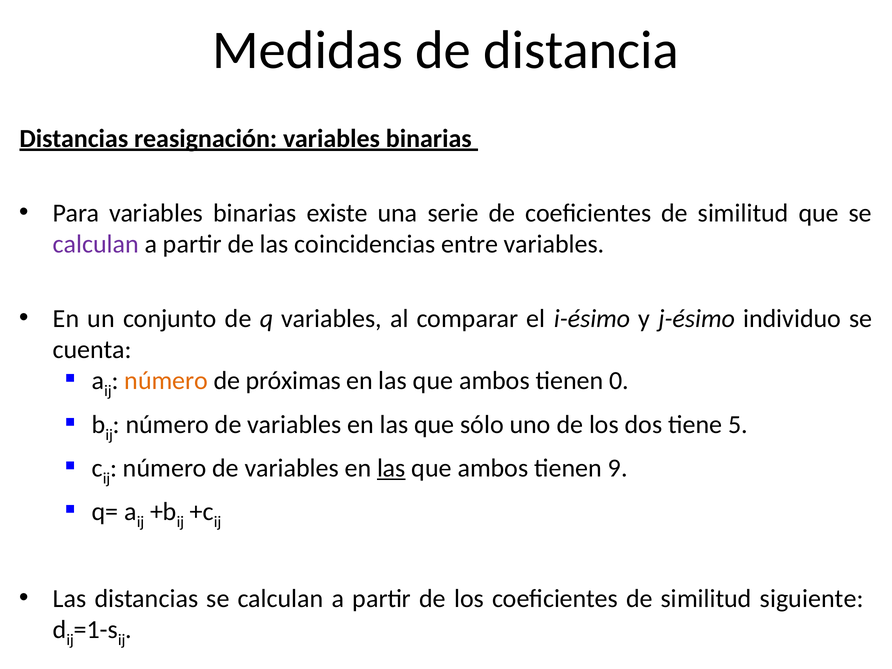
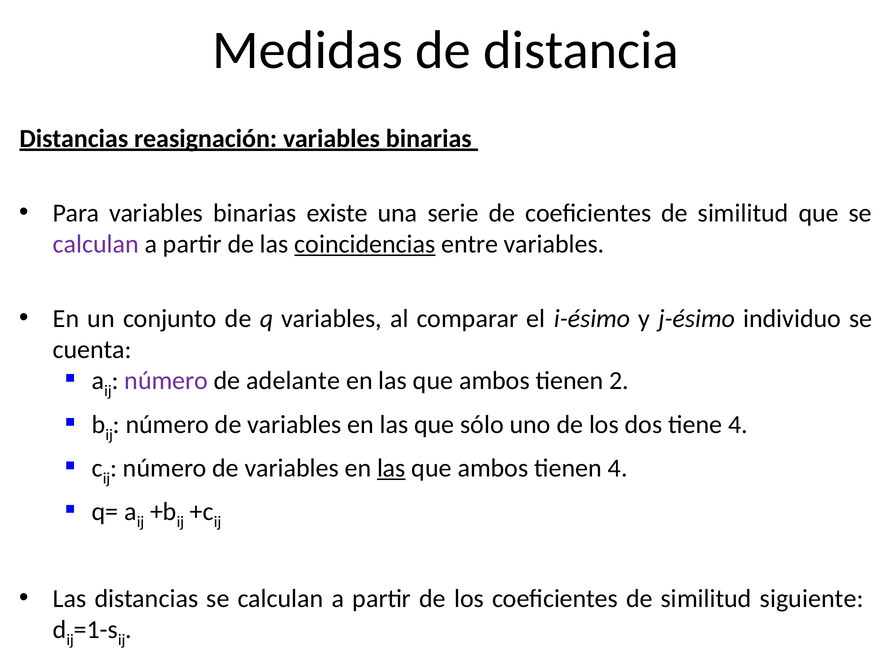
coincidencias underline: none -> present (365, 244)
número colour: orange -> purple (166, 381)
próximas: próximas -> adelante (293, 381)
0: 0 -> 2 (619, 381)
tiene 5: 5 -> 4 (738, 425)
tienen 9: 9 -> 4 (618, 468)
